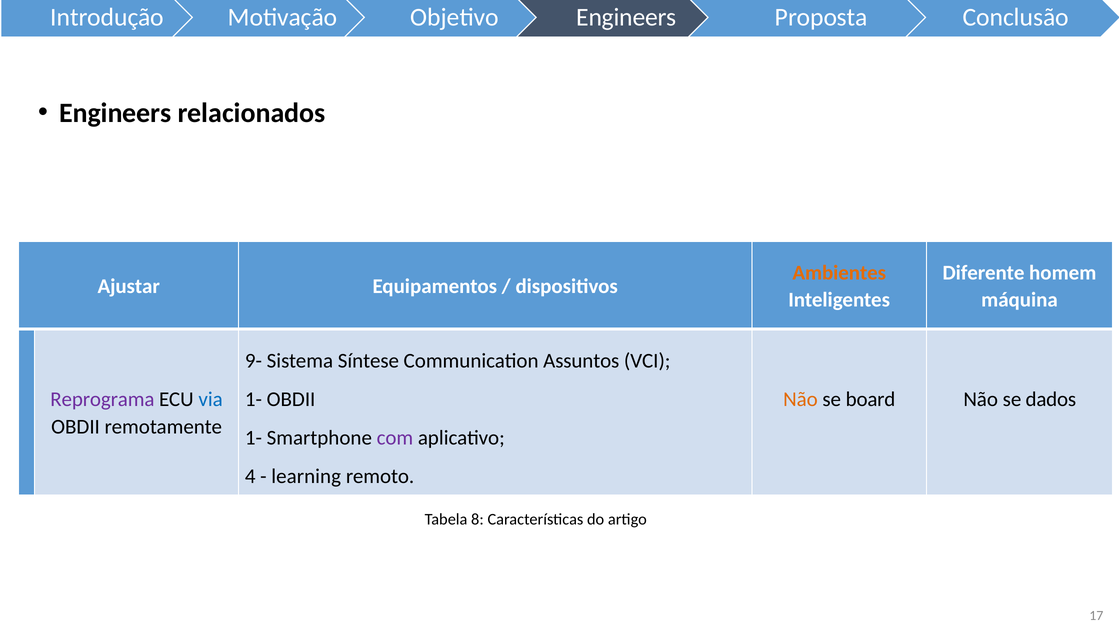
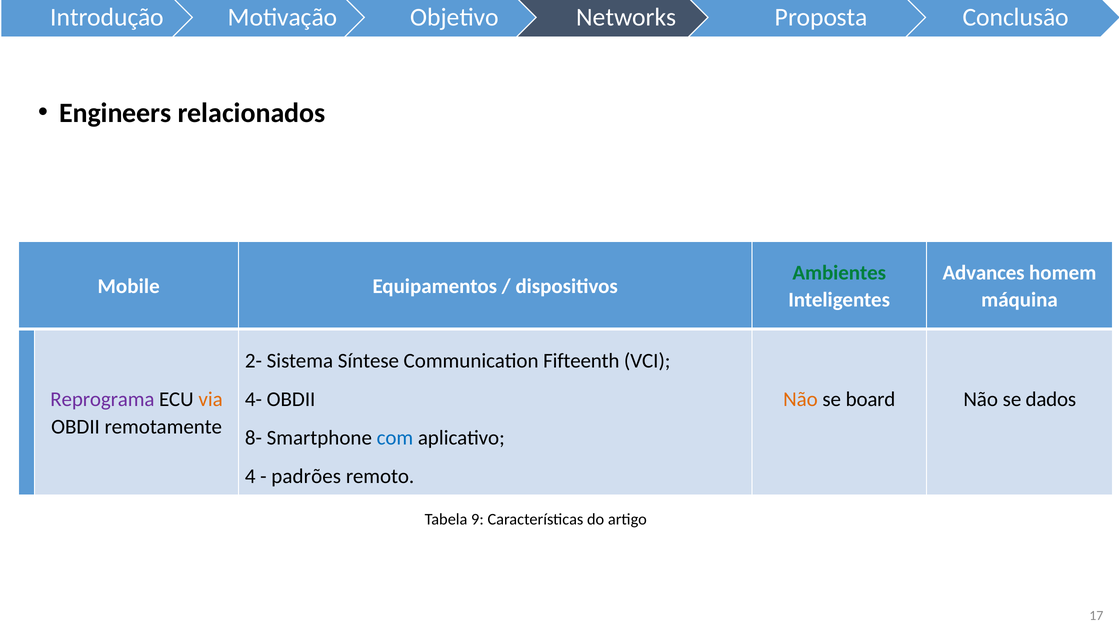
Engineers: Engineers -> Networks (626, 17)
Ambientes colour: orange -> green (839, 273)
Diferente: Diferente -> Advances (984, 273)
Ajustar: Ajustar -> Mobile (129, 287)
9-: 9- -> 2- (254, 361)
Assuntos: Assuntos -> Fifteenth (581, 361)
via colour: blue -> orange (211, 400)
1-: 1- -> 4- (254, 400)
1-: 1- -> 8- (254, 438)
com colour: purple -> blue (395, 438)
learning: learning -> padrões (306, 476)
8: 8 -> 9 (477, 520)
